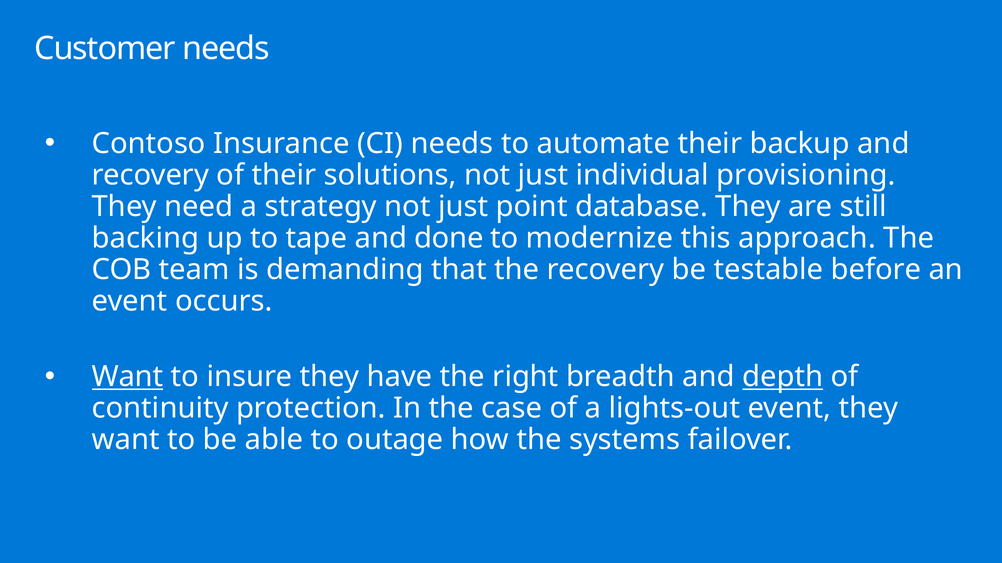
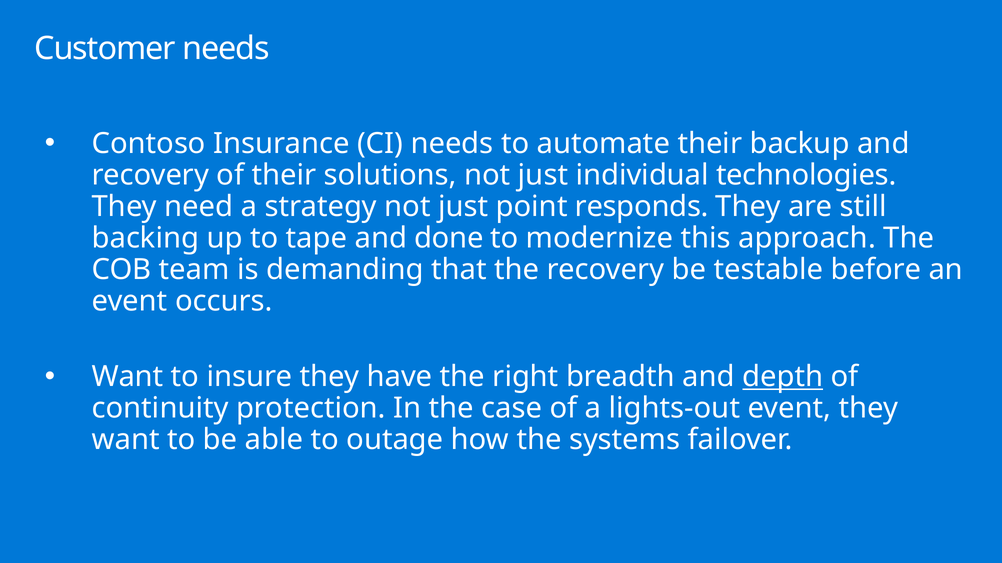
provisioning: provisioning -> technologies (806, 175)
database: database -> responds (642, 207)
Want underline: present -> none (128, 377)
